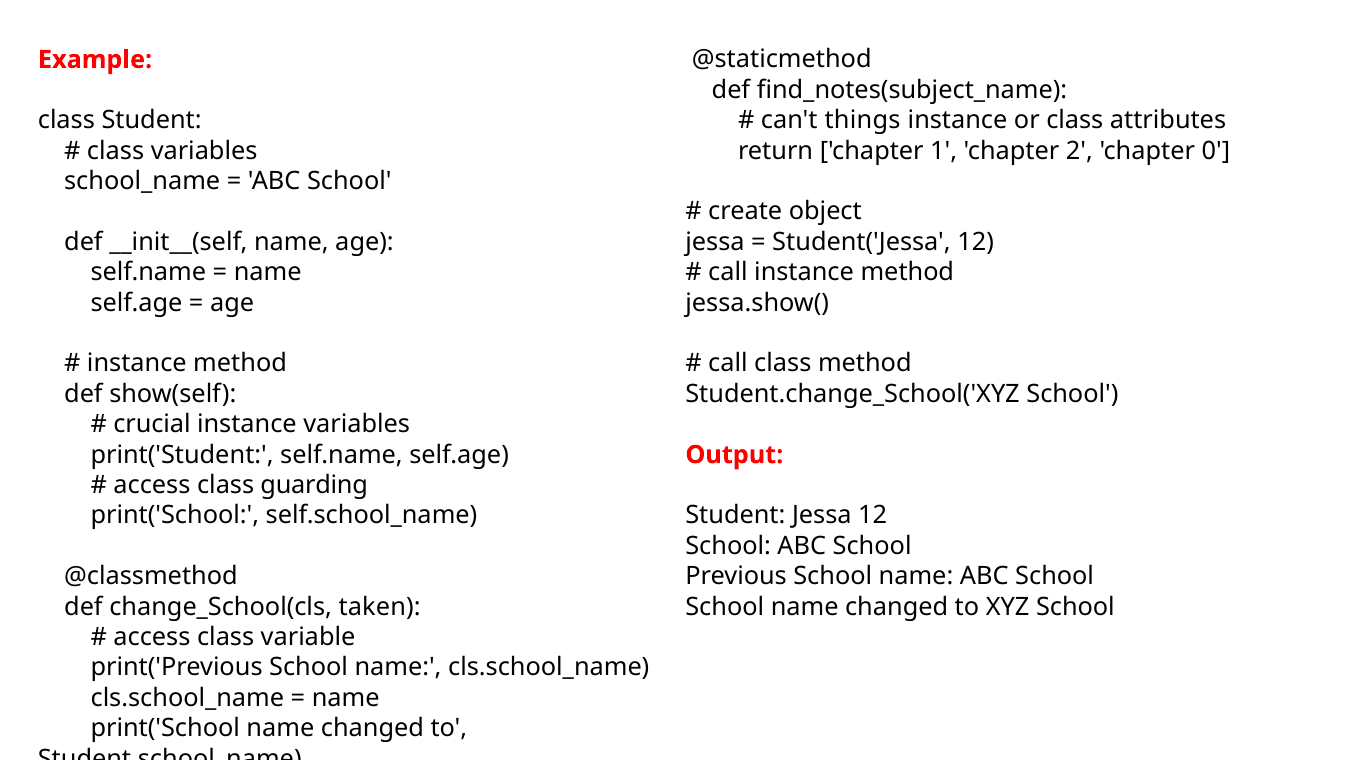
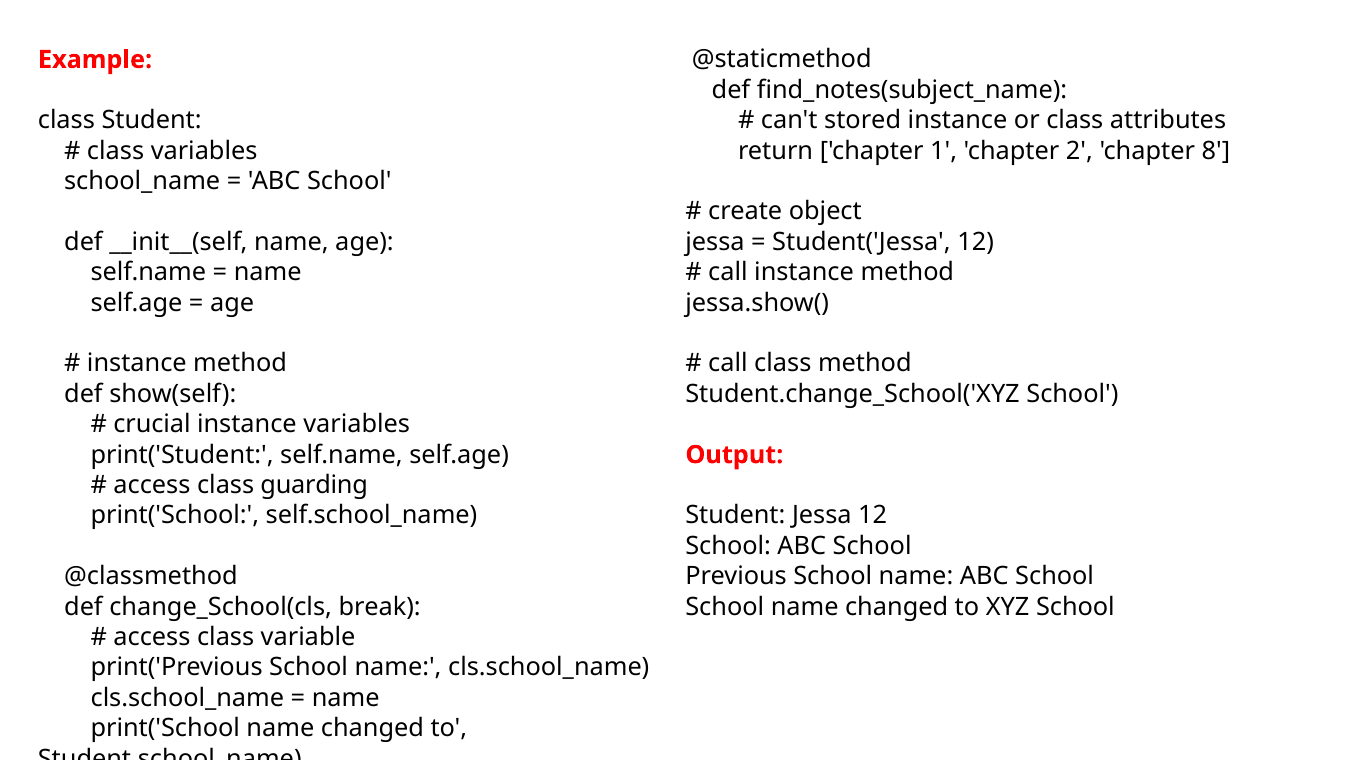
things: things -> stored (863, 120)
0: 0 -> 8 (1216, 151)
taken: taken -> break (380, 607)
